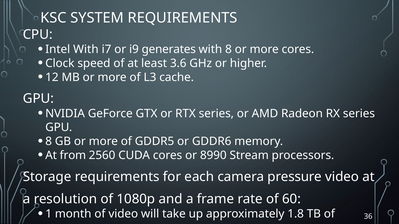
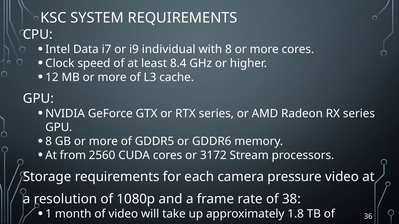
Intel With: With -> Data (86, 49)
generates: generates -> individual (169, 49)
3.6: 3.6 -> 8.4 (178, 63)
8990: 8990 -> 3172 (213, 156)
60: 60 -> 38 (292, 199)
